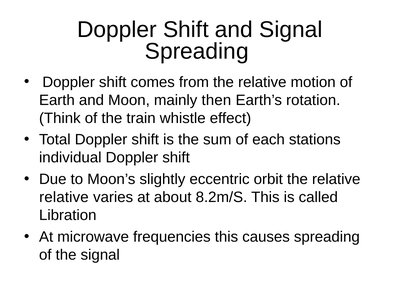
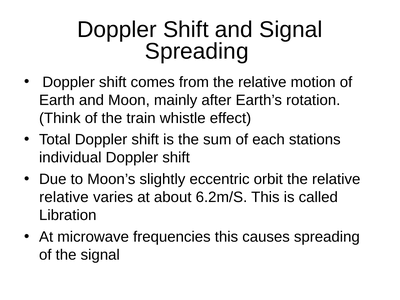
then: then -> after (216, 100)
8.2m/S: 8.2m/S -> 6.2m/S (221, 197)
